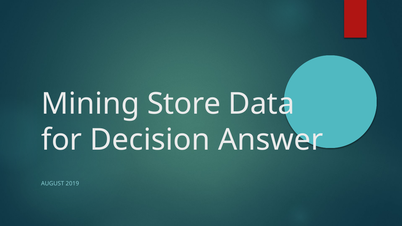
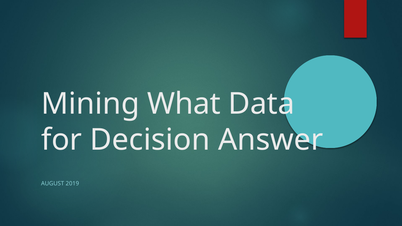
Store: Store -> What (184, 104)
